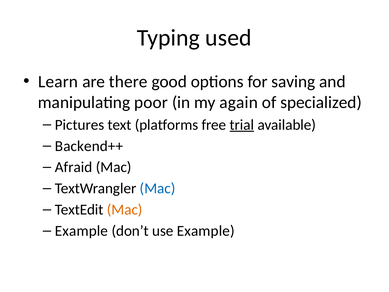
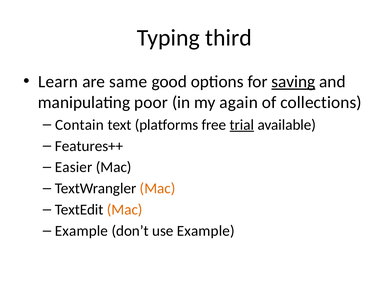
used: used -> third (229, 38)
there: there -> same (128, 82)
saving underline: none -> present (293, 82)
specialized: specialized -> collections (321, 102)
Pictures: Pictures -> Contain (80, 125)
Backend++: Backend++ -> Features++ (89, 146)
Afraid: Afraid -> Easier (74, 167)
Mac colour: blue -> orange (158, 188)
